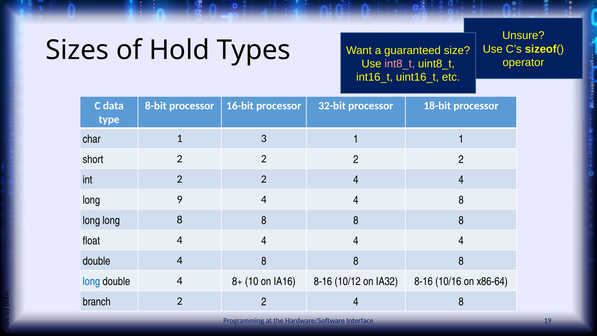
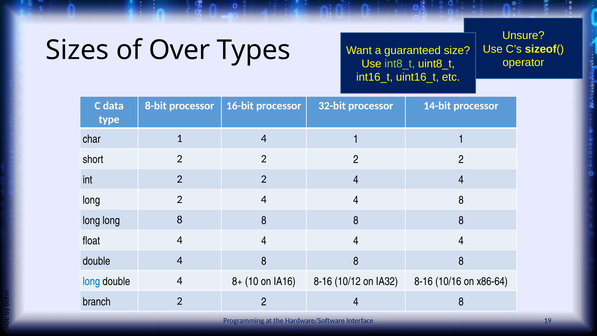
Hold: Hold -> Over (179, 50)
int8_t colour: pink -> light green (400, 64)
18-bit: 18-bit -> 14-bit (437, 106)
1 3: 3 -> 4 (264, 139)
long 9: 9 -> 2 (180, 199)
